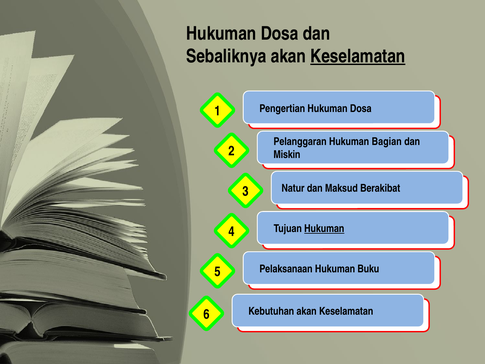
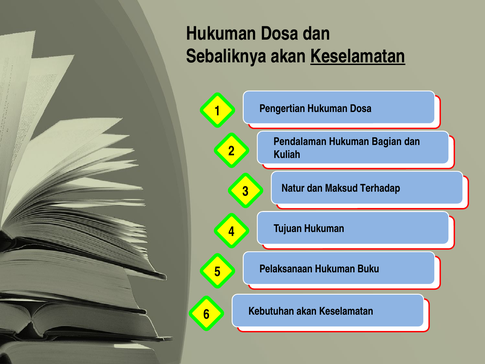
Pelanggaran: Pelanggaran -> Pendalaman (300, 142)
Miskin: Miskin -> Kuliah (287, 155)
Berakibat: Berakibat -> Terhadap (380, 188)
Hukuman underline: present -> none (324, 228)
